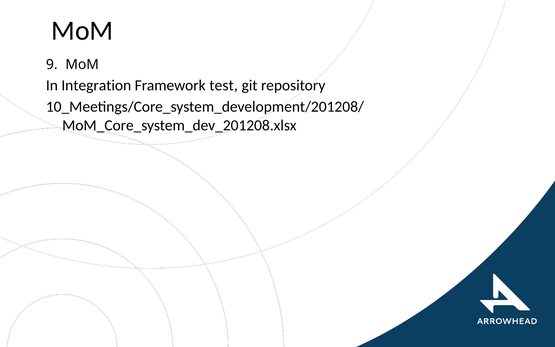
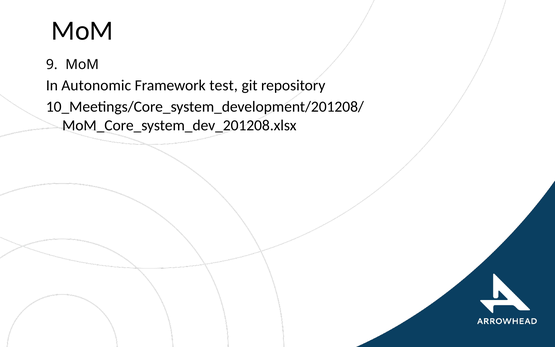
Integration: Integration -> Autonomic (96, 85)
